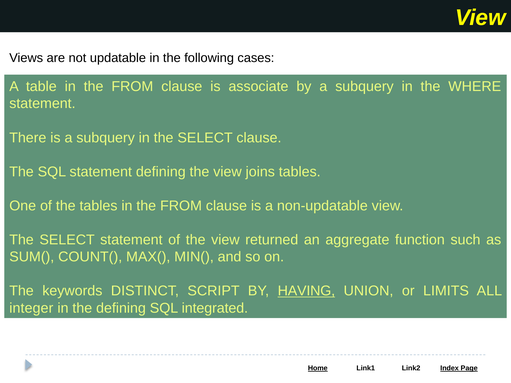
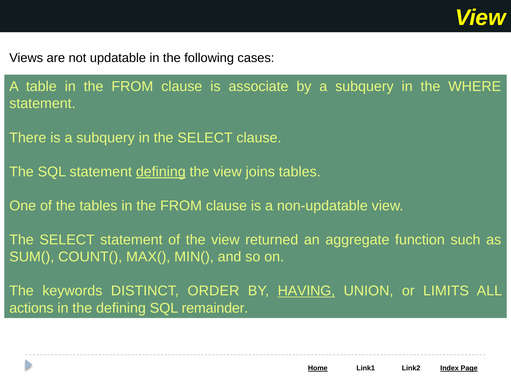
defining underline: none -> present (161, 172)
SCRIPT: SCRIPT -> ORDER (213, 291)
integer: integer -> actions (31, 308)
integrated: integrated -> remainder (215, 308)
